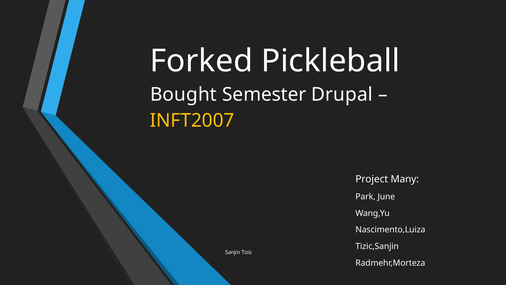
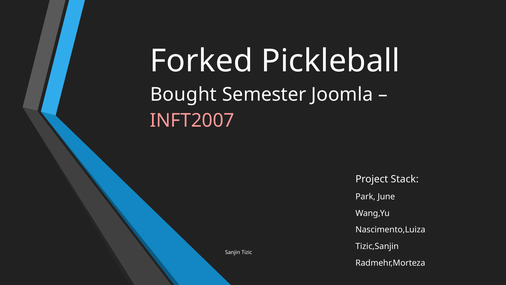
Drupal: Drupal -> Joomla (342, 95)
INFT2007 colour: yellow -> pink (192, 120)
Many: Many -> Stack (405, 179)
